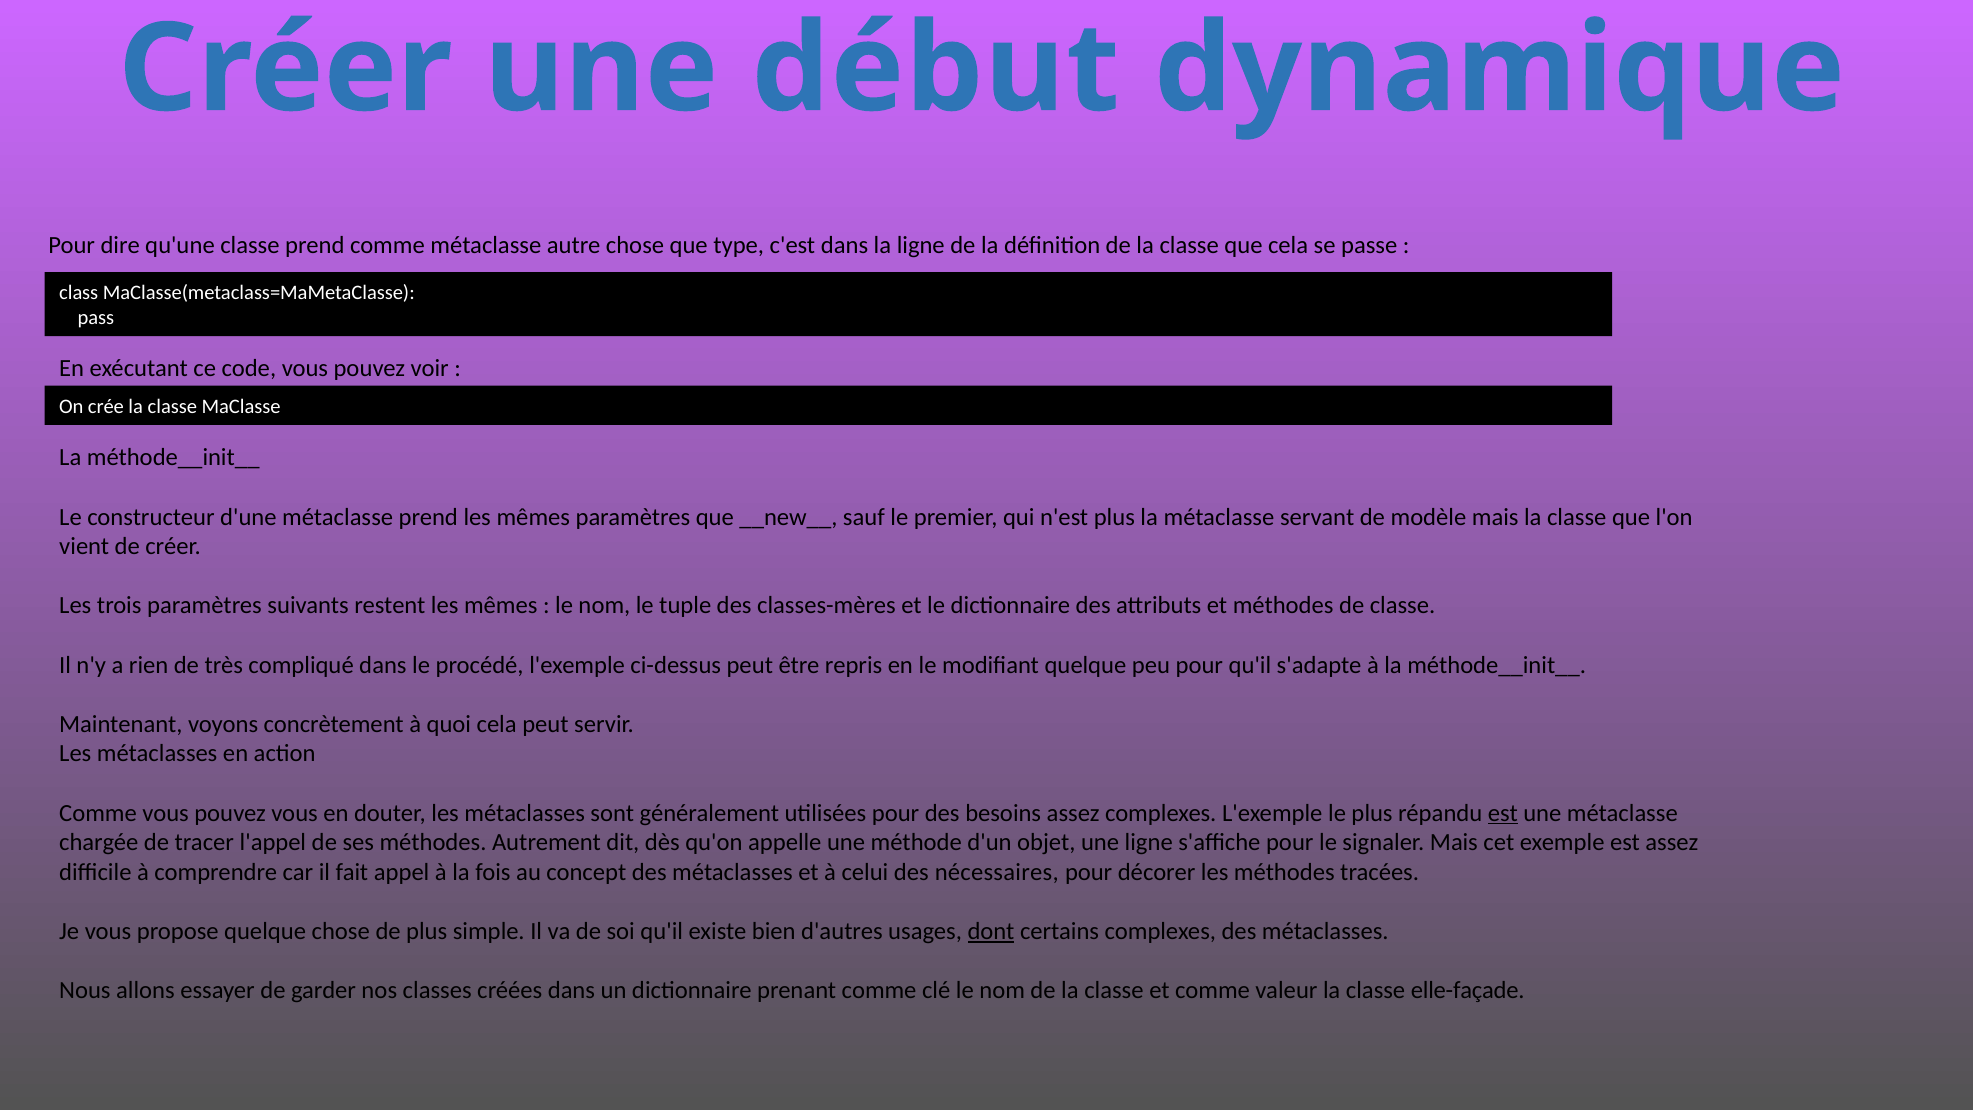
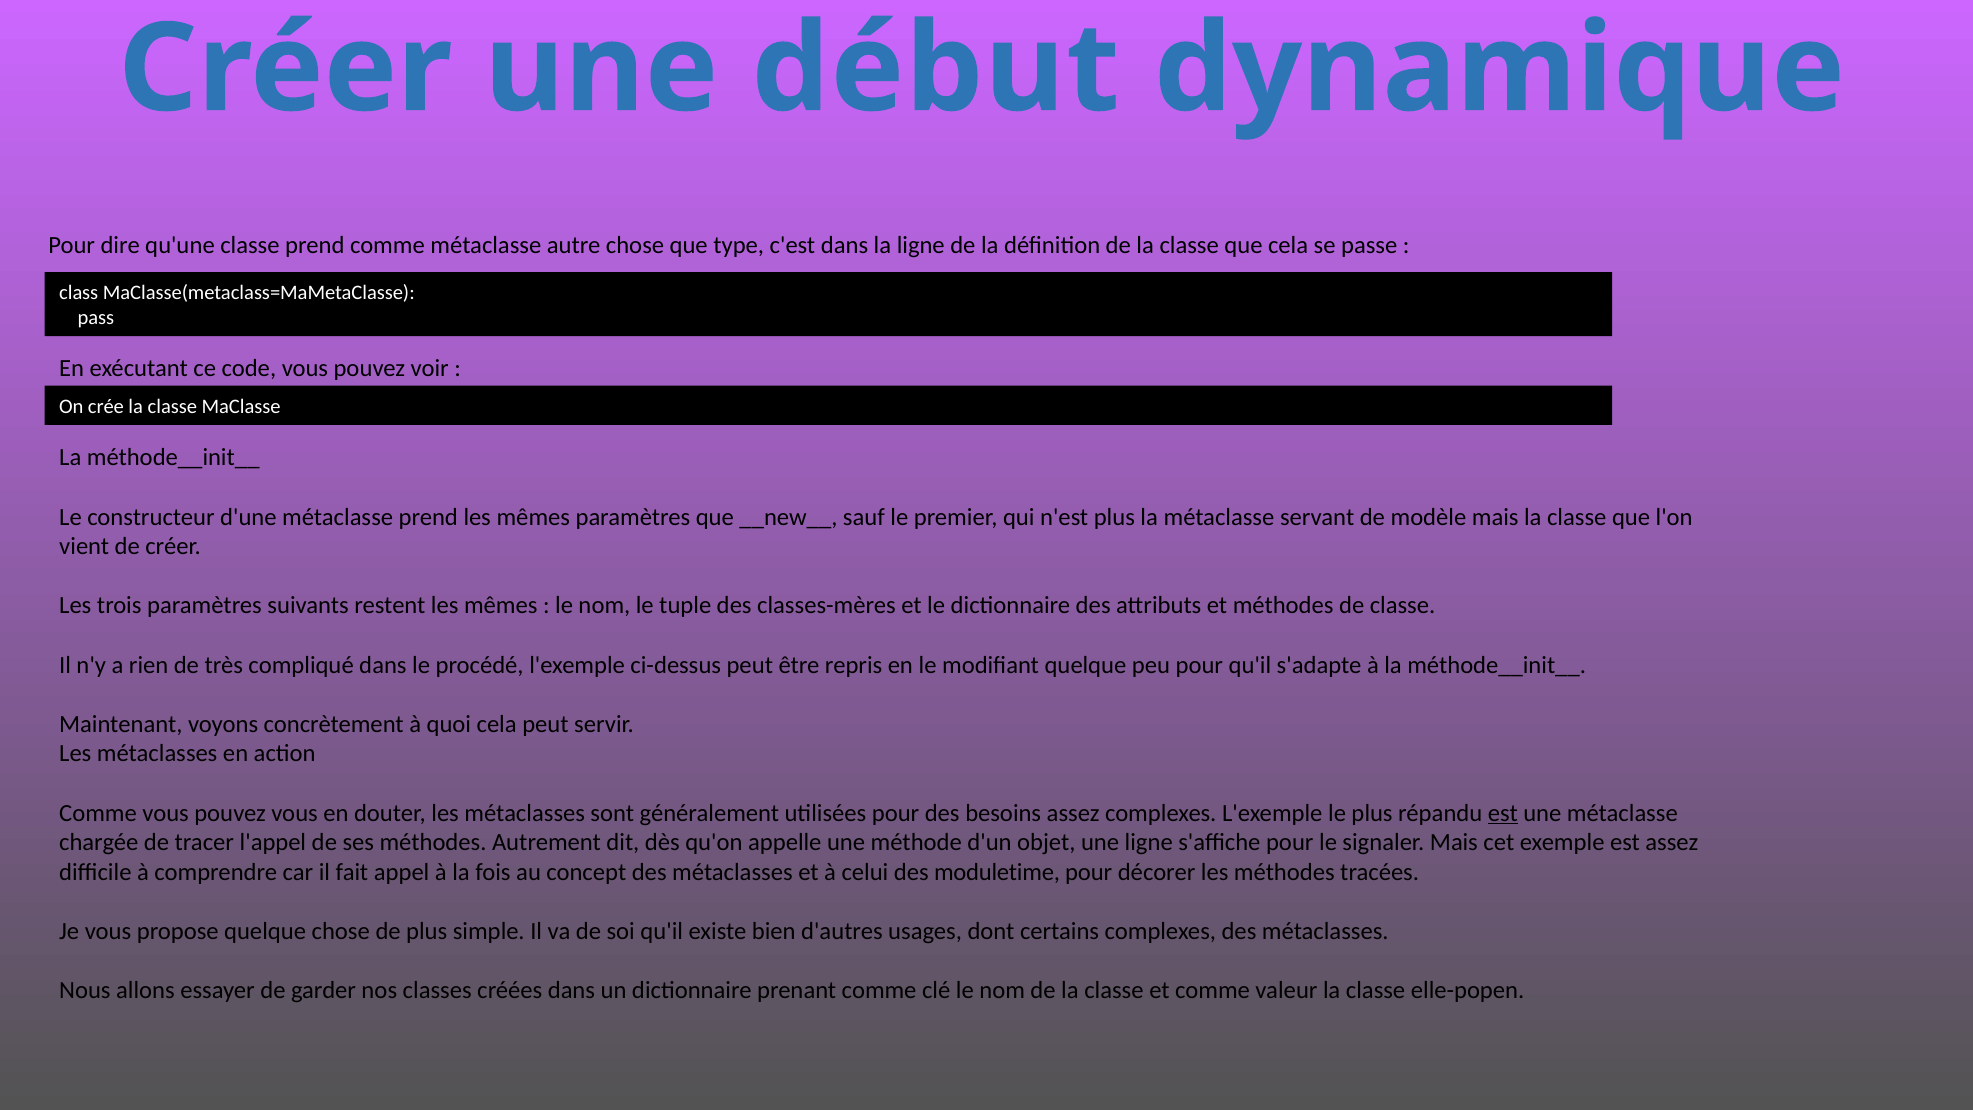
nécessaires: nécessaires -> moduletime (997, 872)
dont underline: present -> none (991, 931)
elle-façade: elle-façade -> elle-popen (1468, 990)
